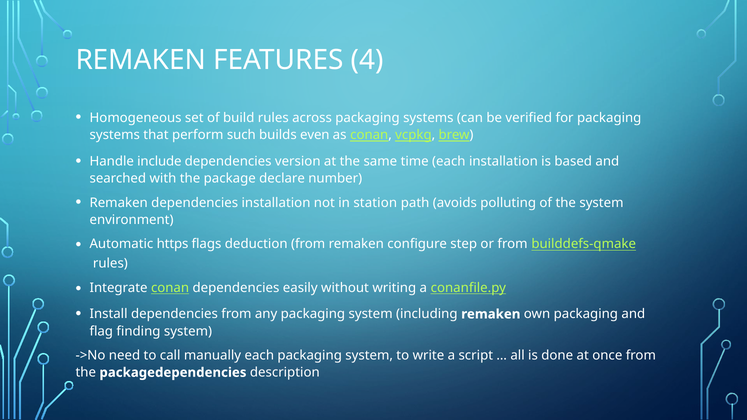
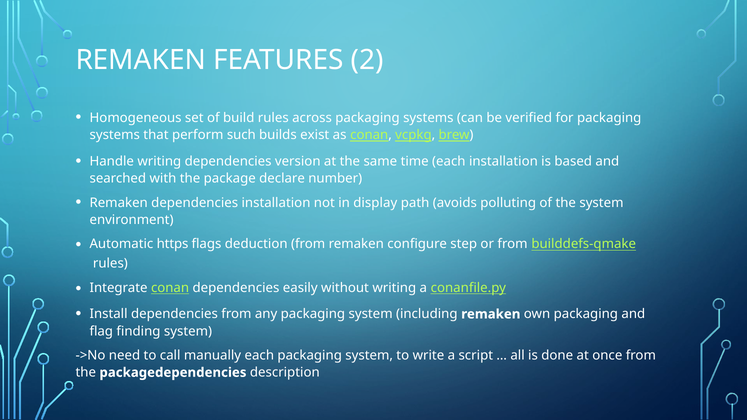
4: 4 -> 2 (367, 60)
even: even -> exist (315, 135)
Handle include: include -> writing (159, 162)
station: station -> display (375, 203)
